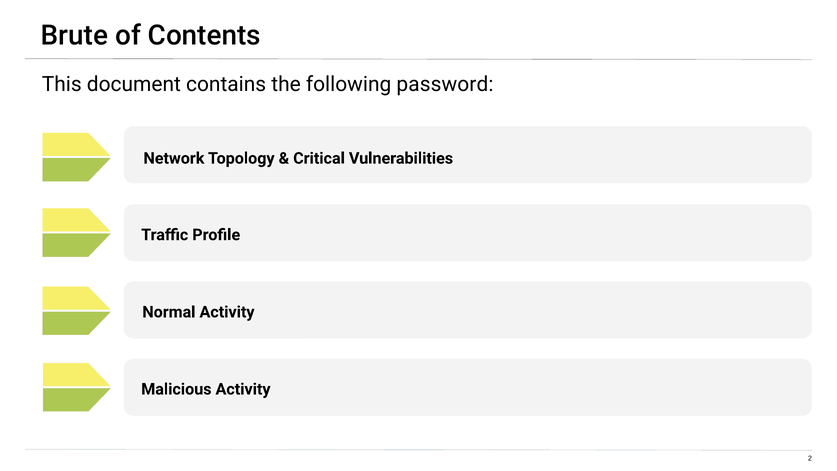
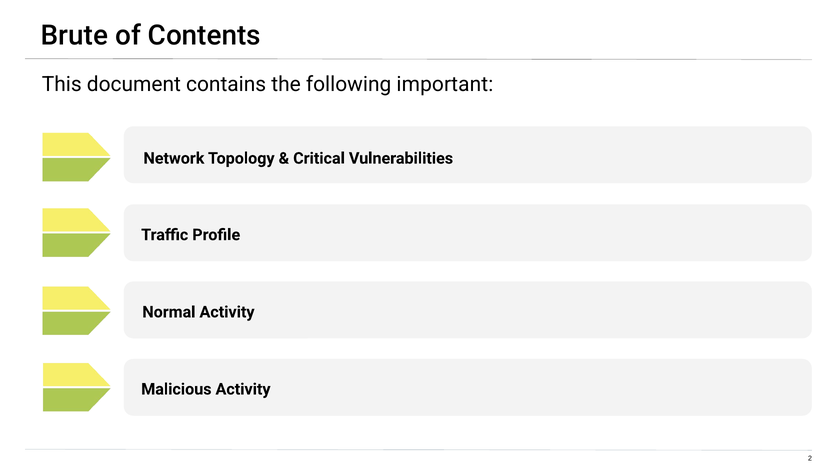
password: password -> important (445, 84)
